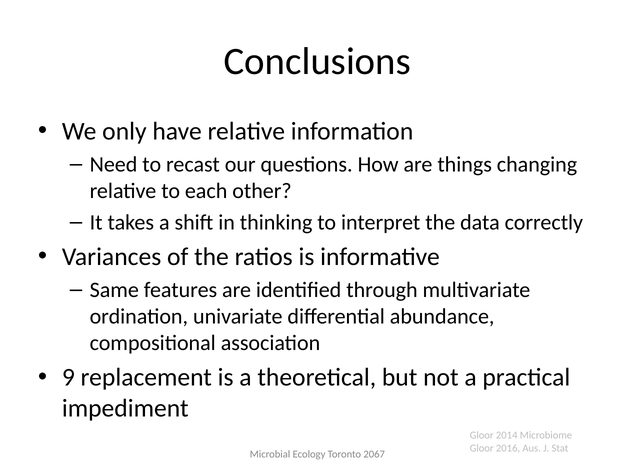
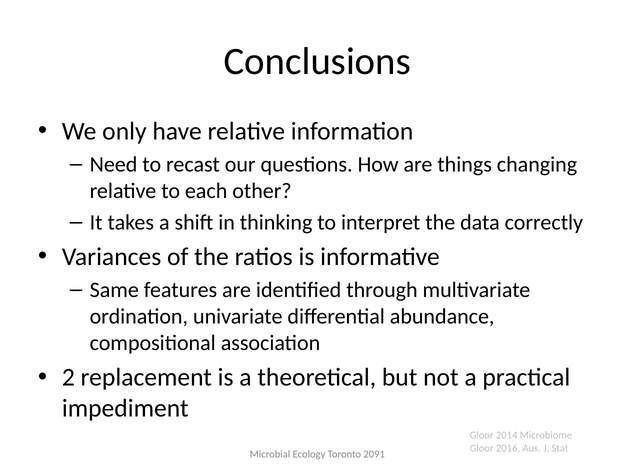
9: 9 -> 2 (68, 378)
2067: 2067 -> 2091 (374, 455)
